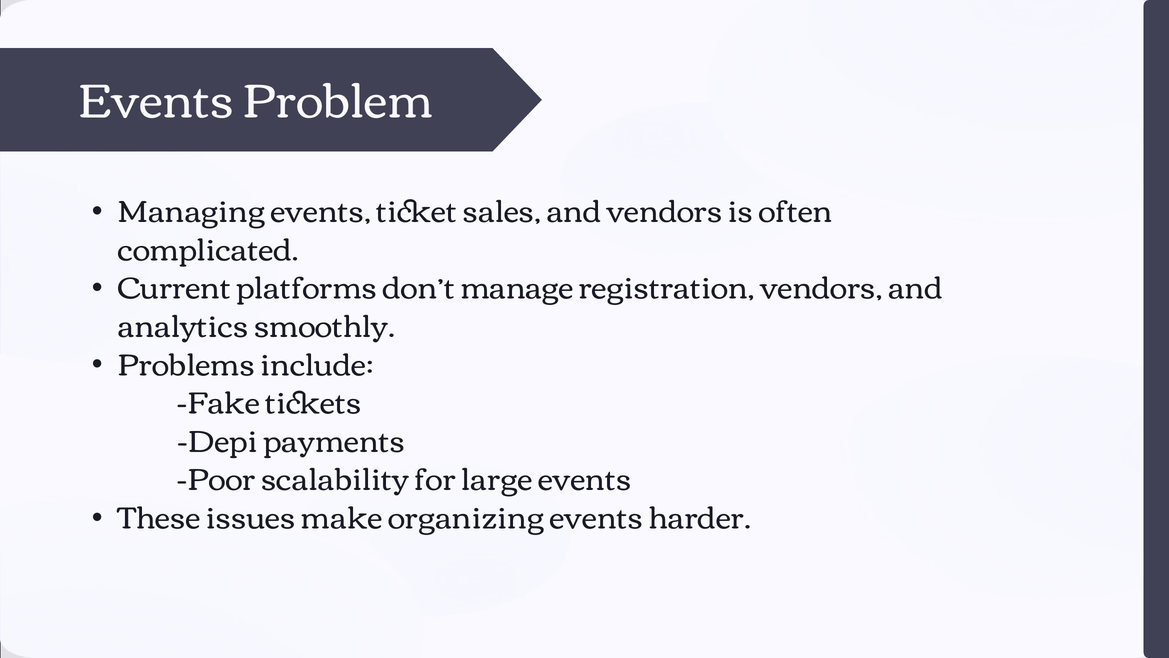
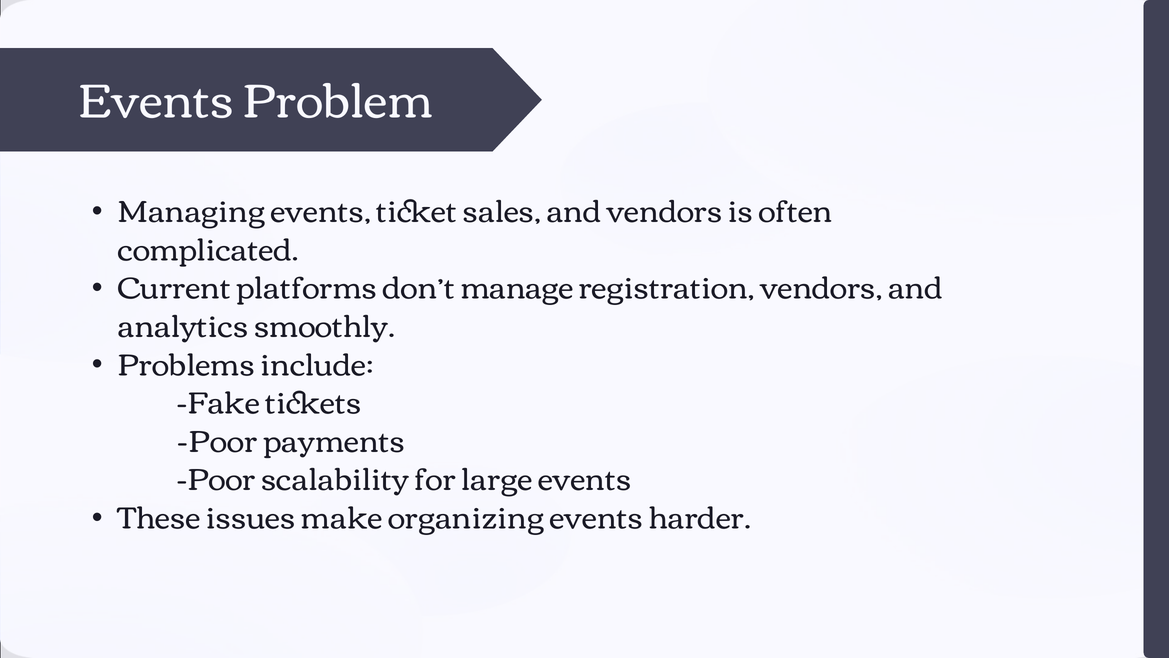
Depi: Depi -> Poor (217, 442)
